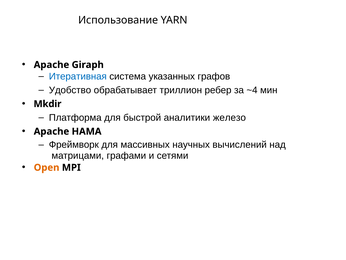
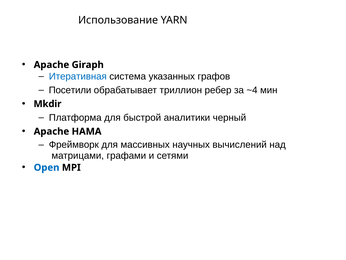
Удобство: Удобство -> Посетили (70, 90)
железо: железо -> черный (229, 117)
Open colour: orange -> blue (47, 167)
